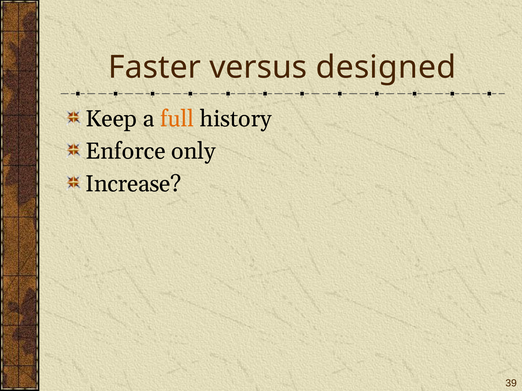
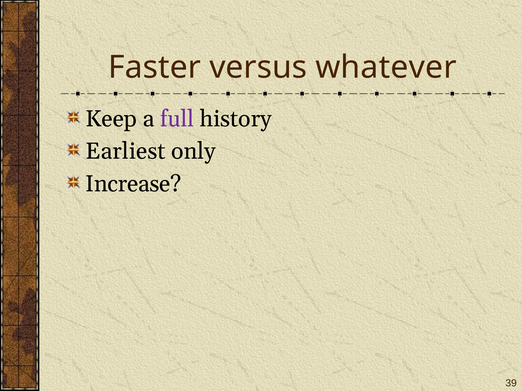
designed: designed -> whatever (386, 67)
full colour: orange -> purple (177, 119)
Enforce: Enforce -> Earliest (126, 152)
